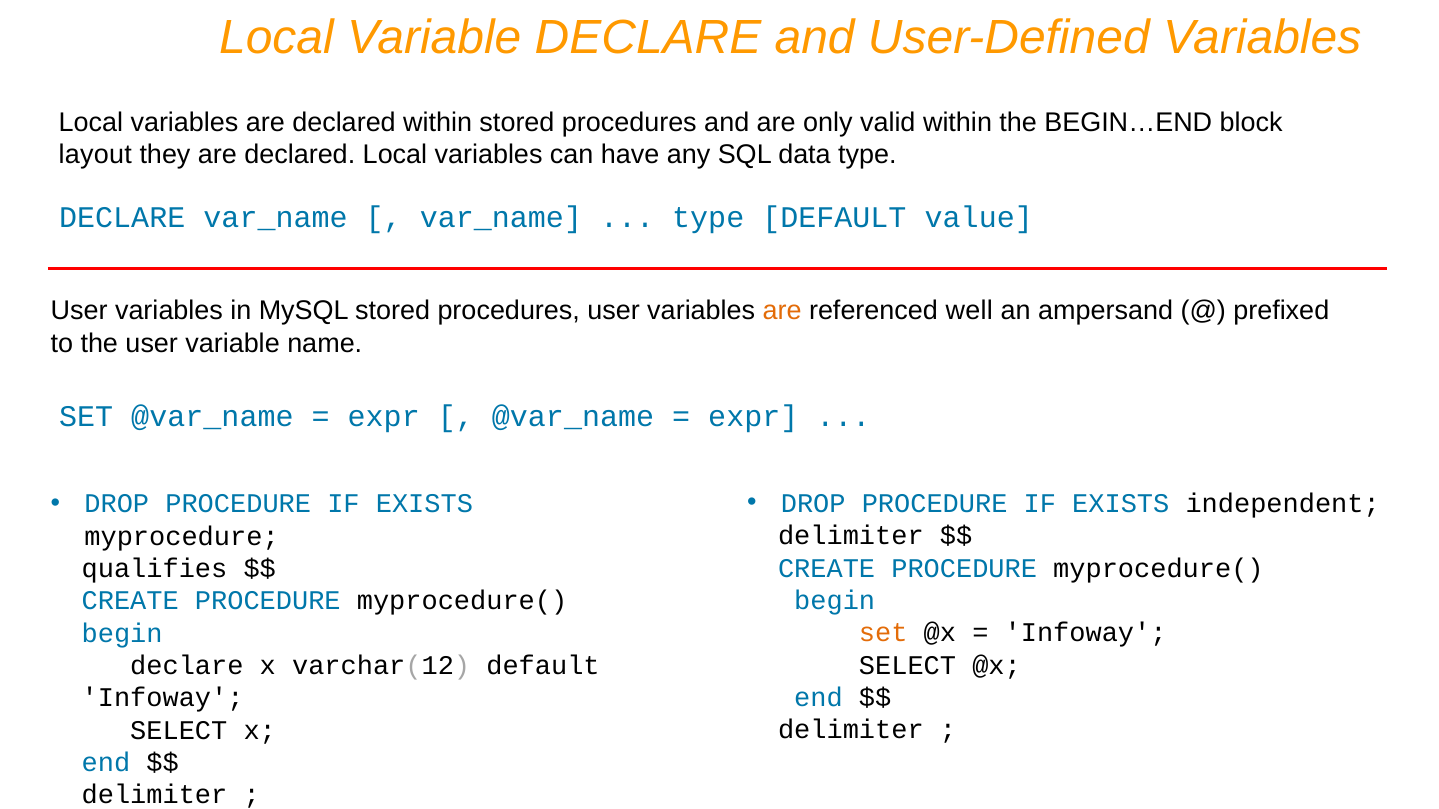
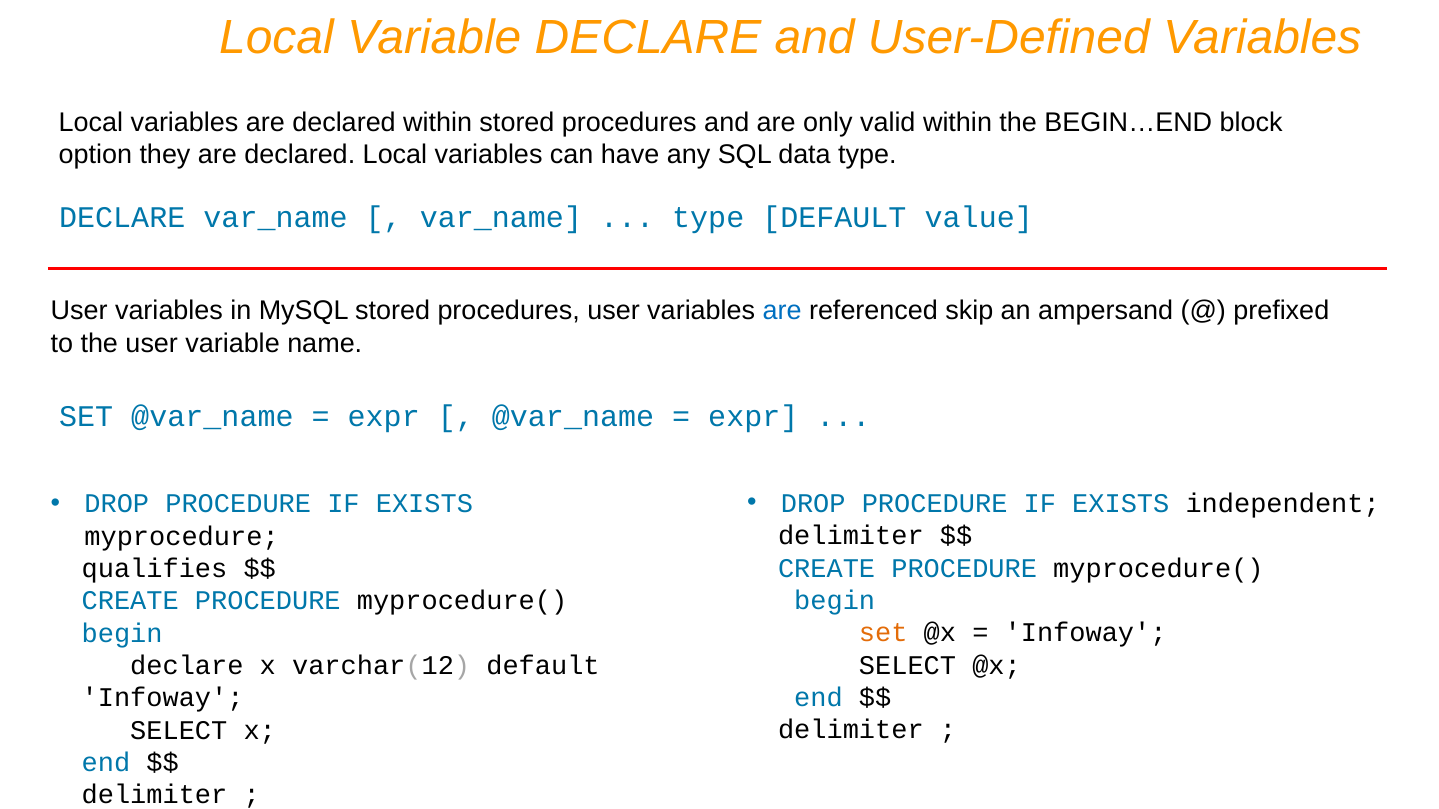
layout: layout -> option (95, 155)
are colour: orange -> blue (782, 311)
well: well -> skip (969, 311)
